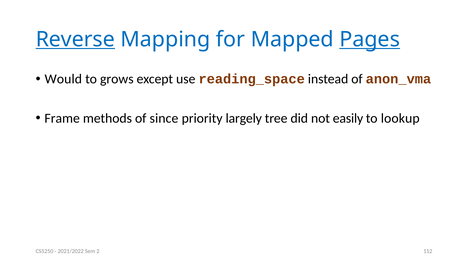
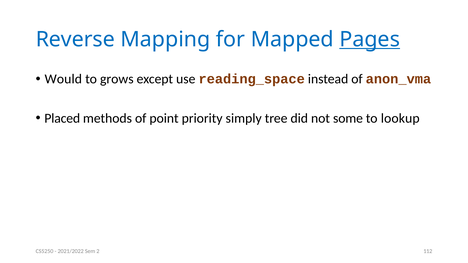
Reverse underline: present -> none (75, 39)
Frame: Frame -> Placed (62, 118)
since: since -> point (164, 118)
largely: largely -> simply (244, 118)
easily: easily -> some (348, 118)
